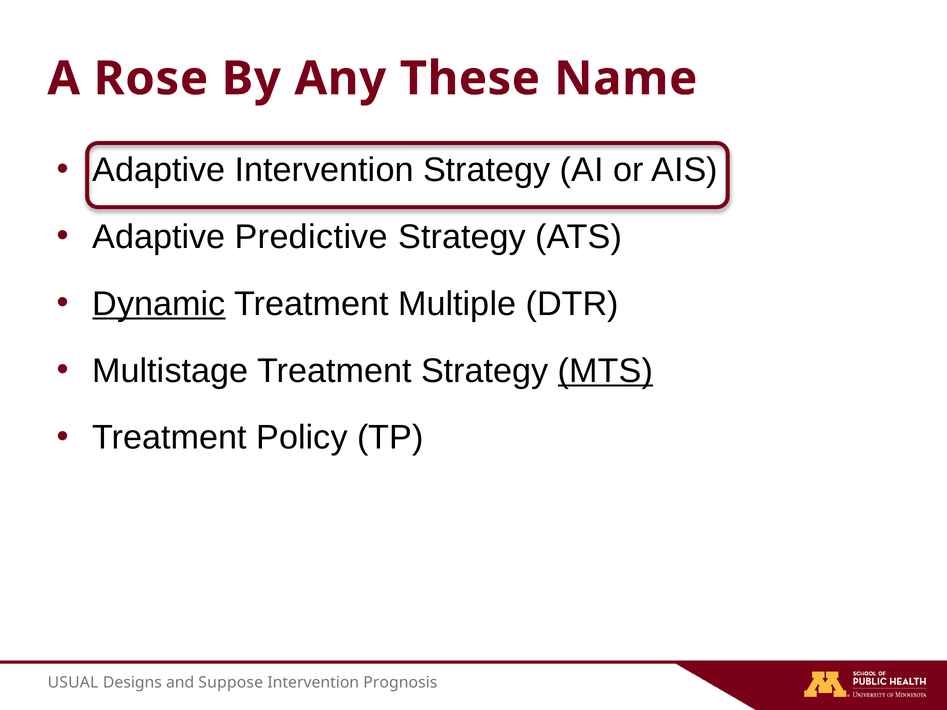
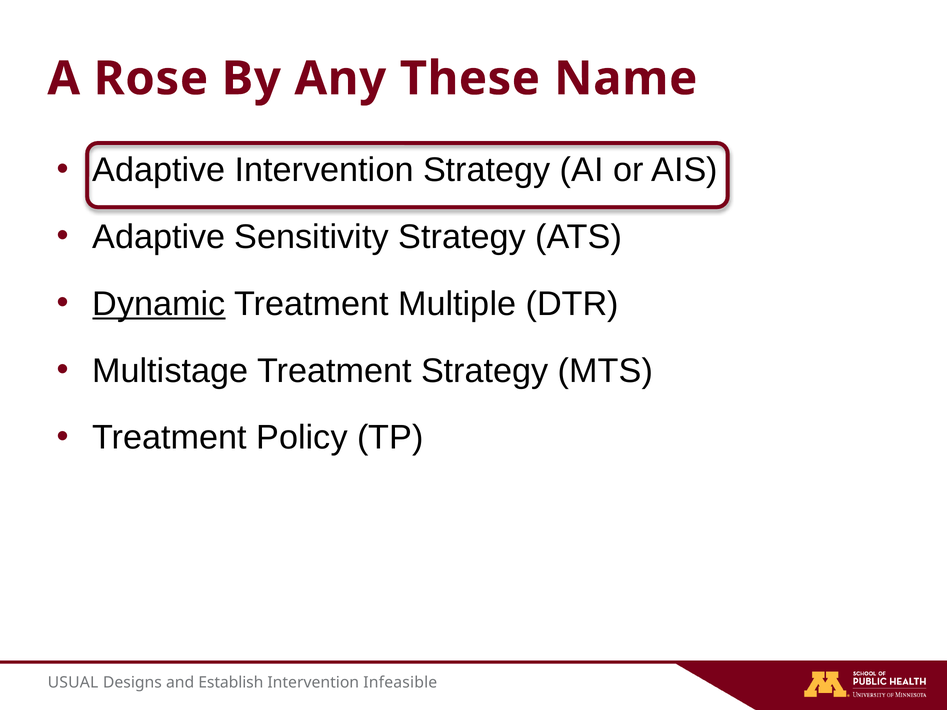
Predictive: Predictive -> Sensitivity (311, 237)
MTS underline: present -> none (605, 371)
Suppose: Suppose -> Establish (231, 683)
Prognosis: Prognosis -> Infeasible (400, 683)
